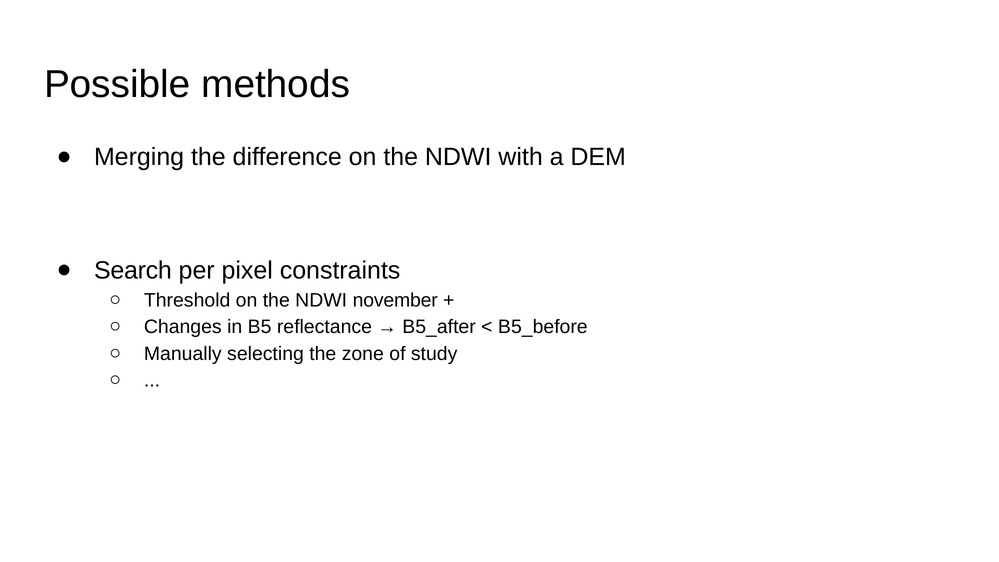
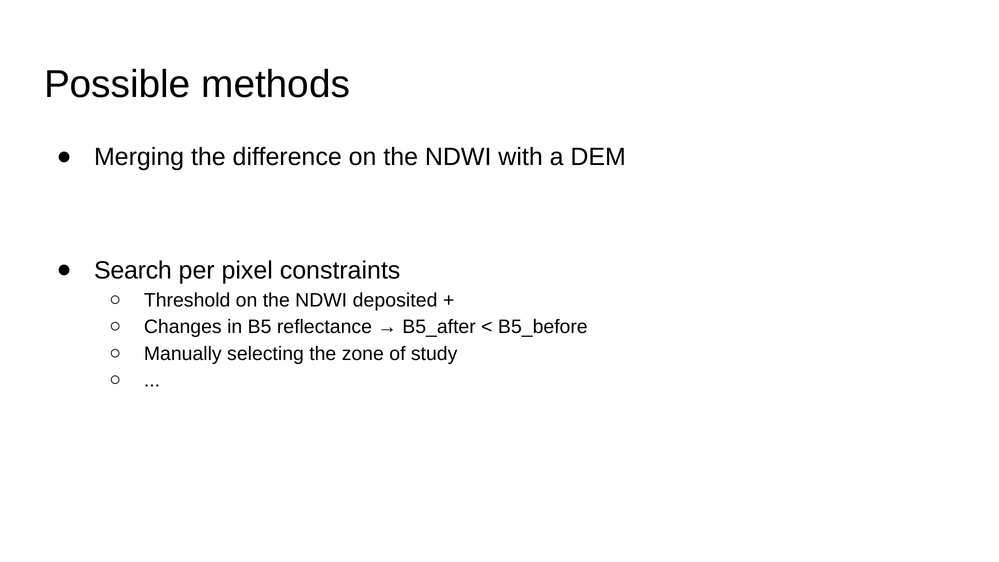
november: november -> deposited (395, 300)
